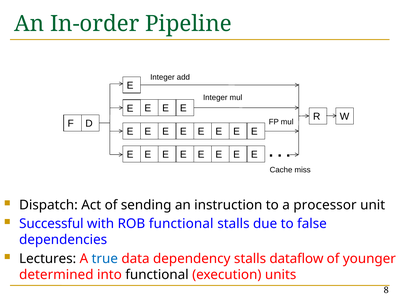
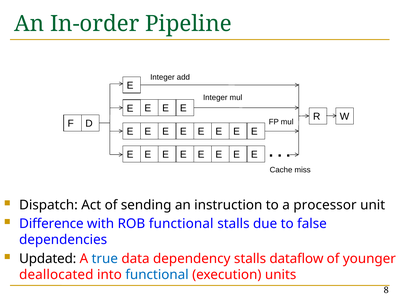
Successful: Successful -> Difference (51, 224)
Lectures: Lectures -> Updated (48, 259)
determined: determined -> deallocated (56, 275)
functional colour: black -> blue (157, 275)
